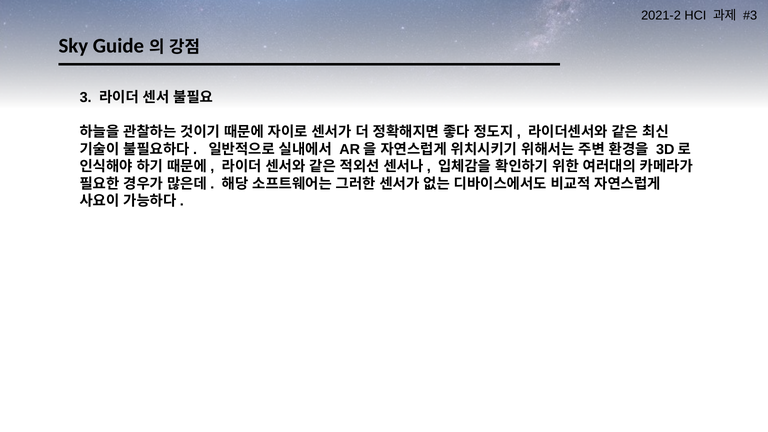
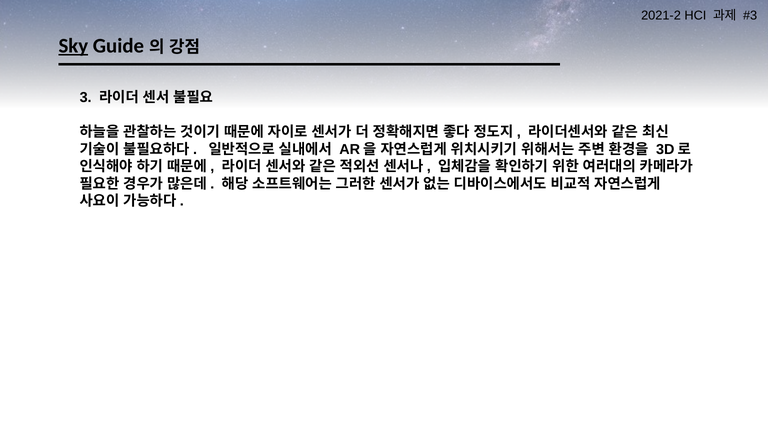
Sky underline: none -> present (73, 46)
